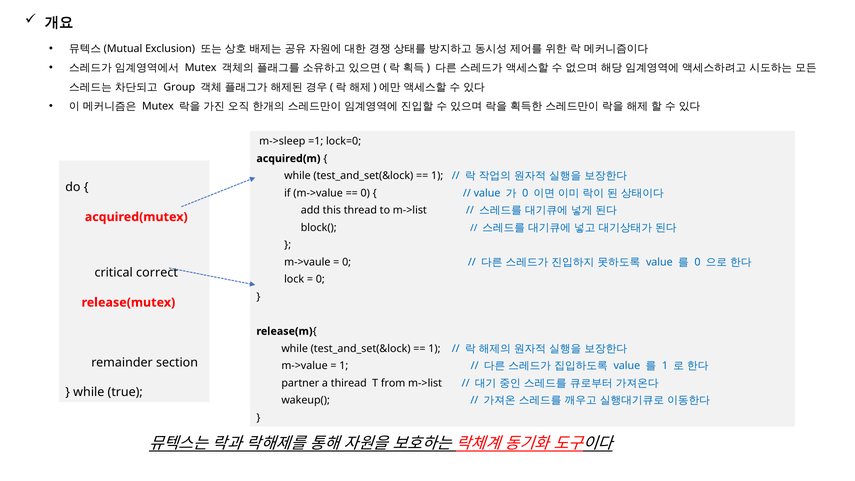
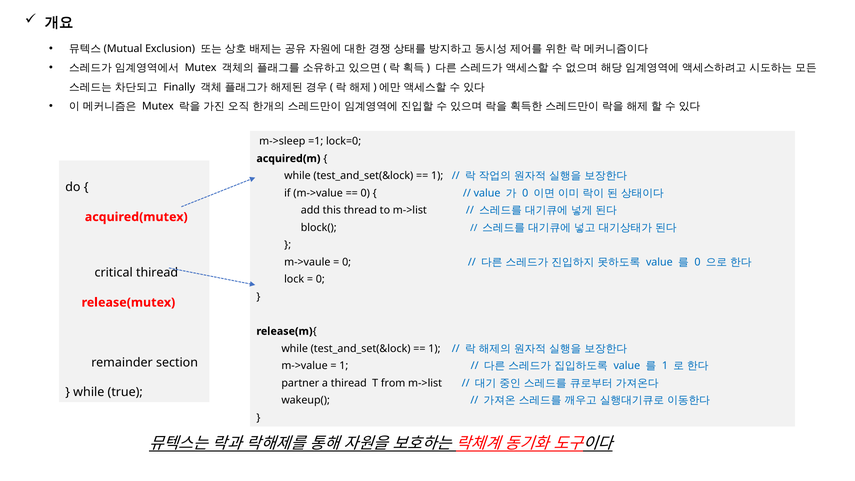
Group: Group -> Finally (179, 87)
critical correct: correct -> thiread (157, 273)
